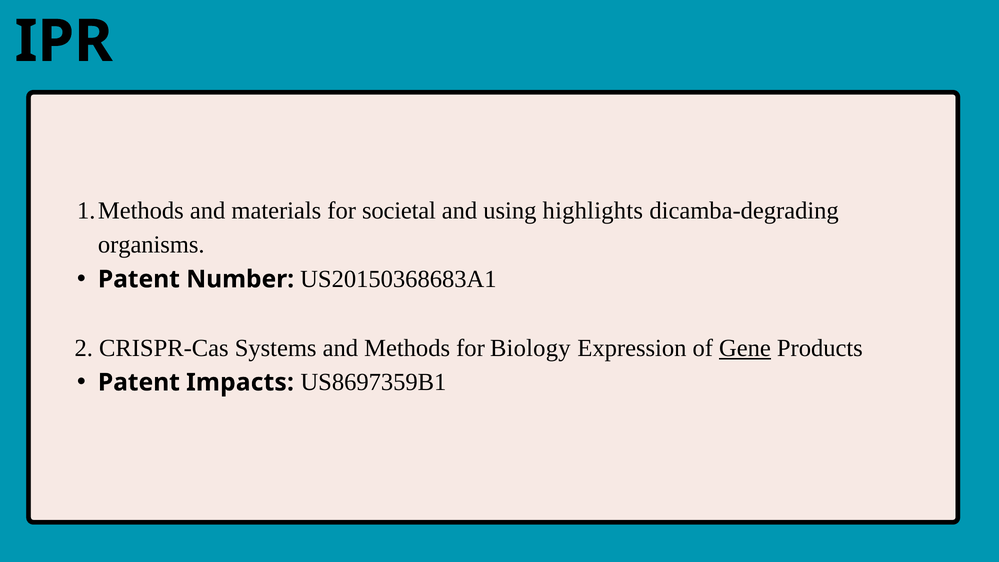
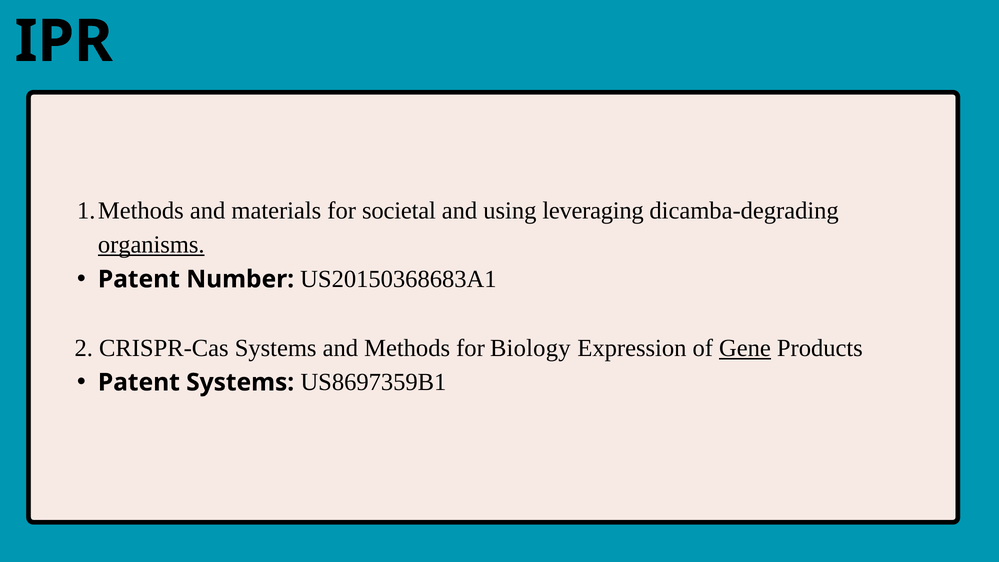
highlights: highlights -> leveraging (593, 210)
organisms underline: none -> present (151, 245)
Patent Impacts: Impacts -> Systems (240, 382)
